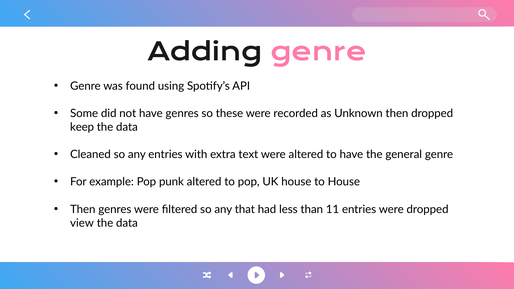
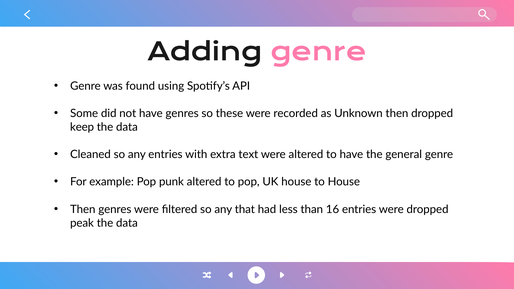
11: 11 -> 16 (333, 209)
view: view -> peak (82, 223)
